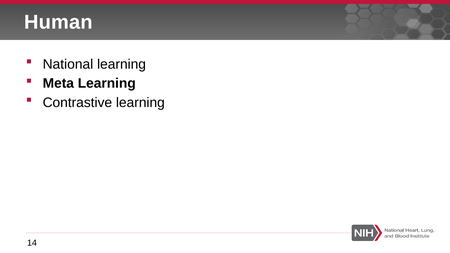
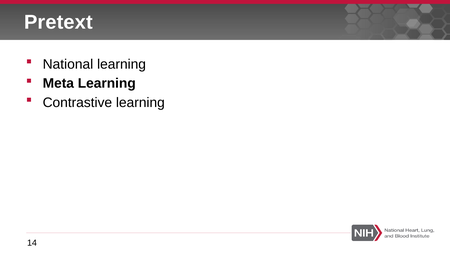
Human: Human -> Pretext (58, 22)
